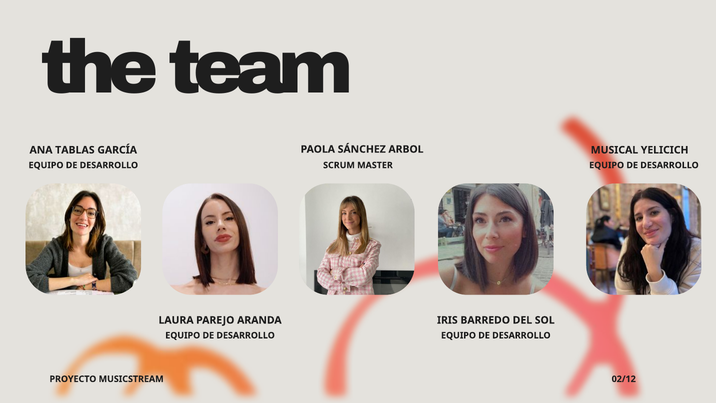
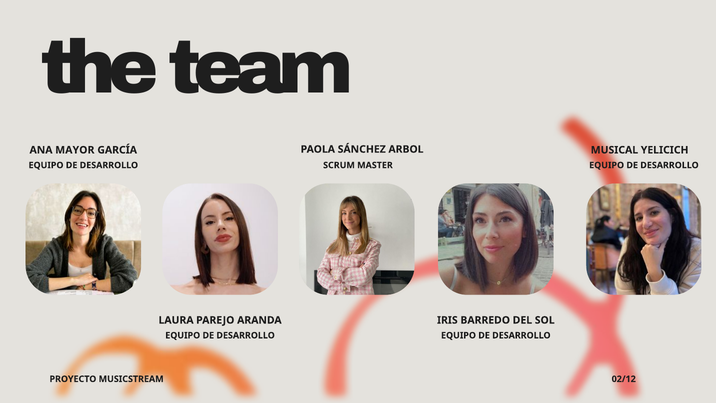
TABLAS: TABLAS -> MAYOR (75, 150)
